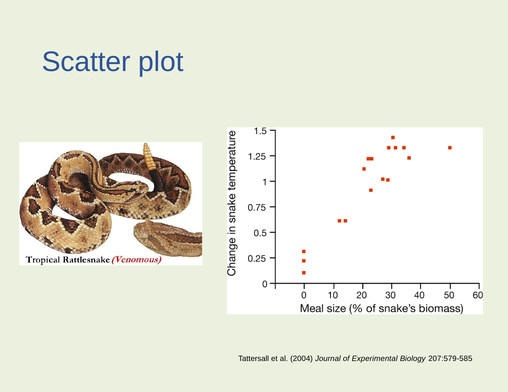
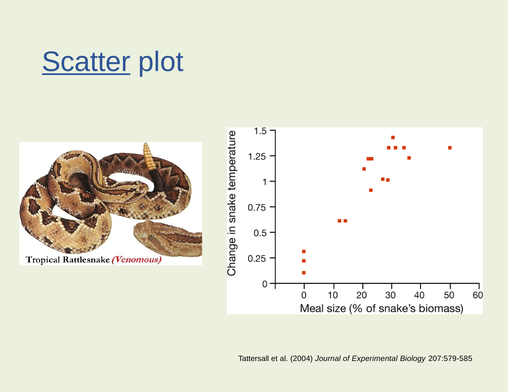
Scatter underline: none -> present (86, 62)
